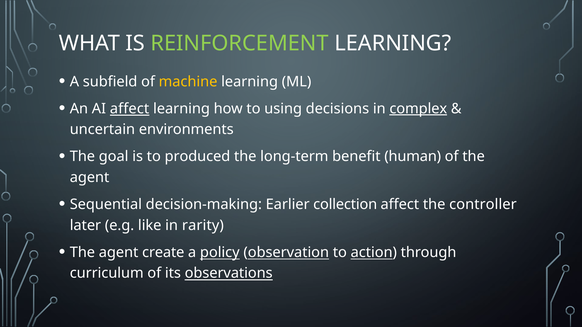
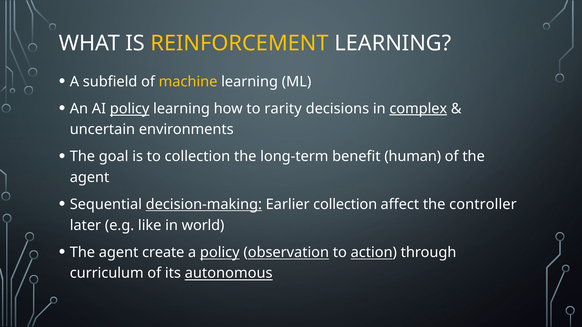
REINFORCEMENT colour: light green -> yellow (240, 43)
AI affect: affect -> policy (130, 109)
using: using -> rarity (283, 109)
to produced: produced -> collection (197, 157)
decision-making underline: none -> present (204, 205)
rarity: rarity -> world (203, 226)
observations: observations -> autonomous (229, 274)
